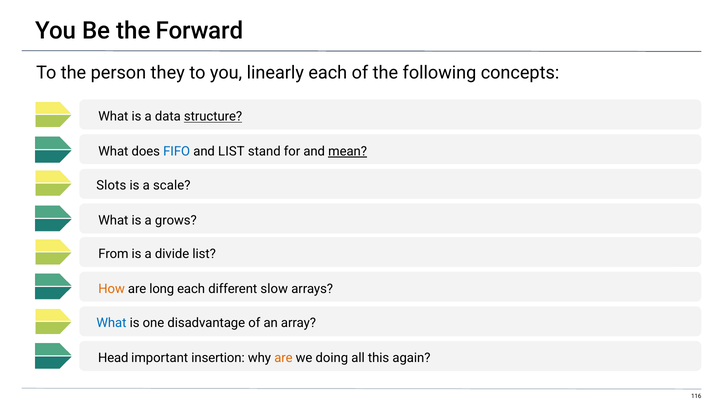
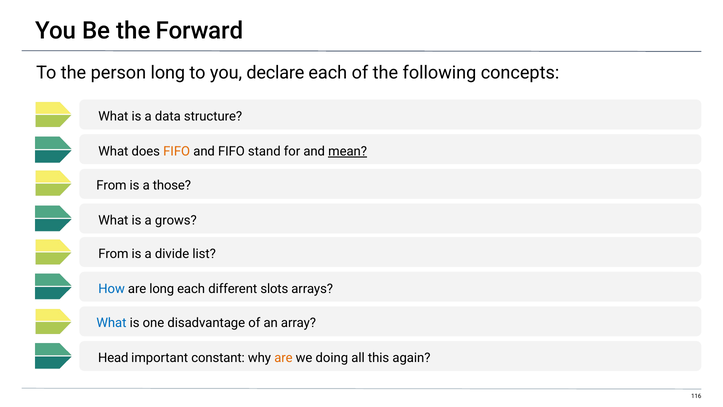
person they: they -> long (168, 73)
linearly: linearly -> declare (275, 73)
structure underline: present -> none (213, 117)
FIFO colour: blue -> orange (177, 151)
and LIST: LIST -> FIFO (231, 151)
Slots: Slots -> From (111, 185)
scale: scale -> those (172, 185)
How colour: orange -> blue (112, 289)
slow: slow -> slots (274, 289)
insertion: insertion -> constant (218, 358)
